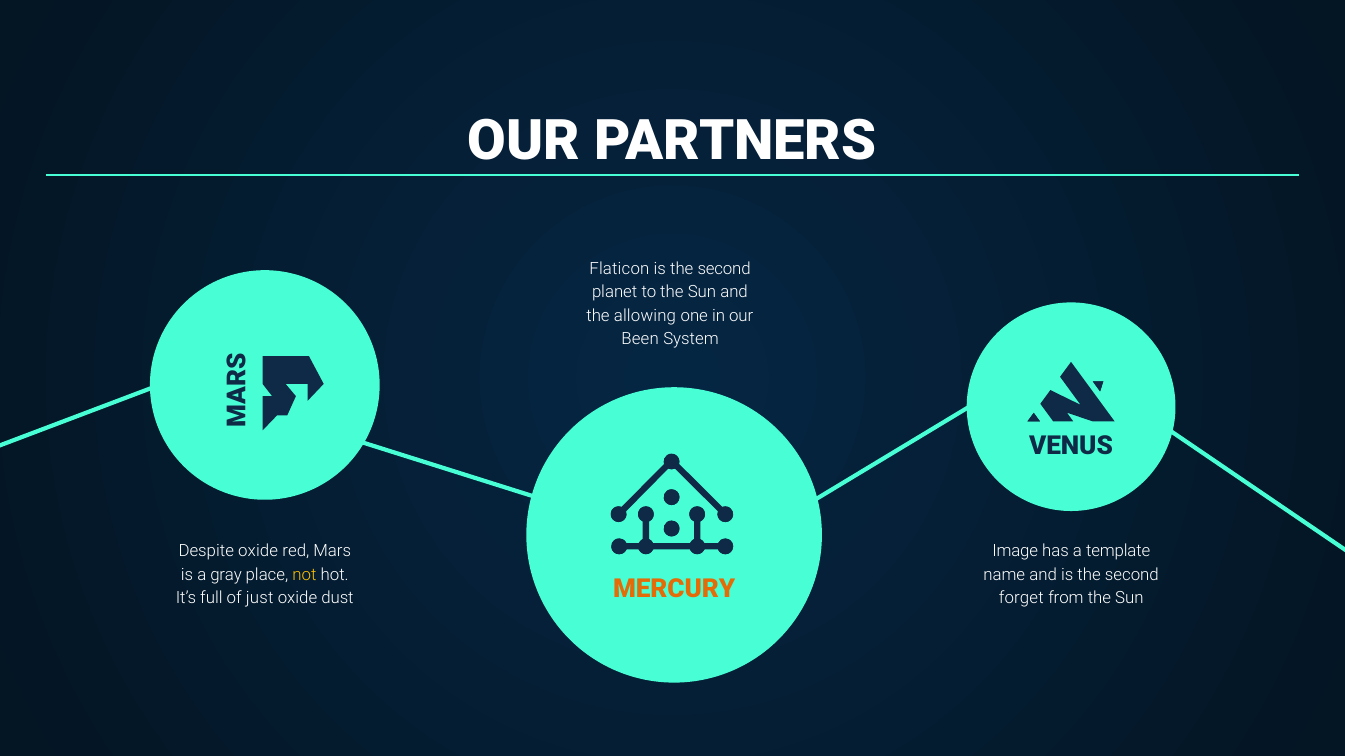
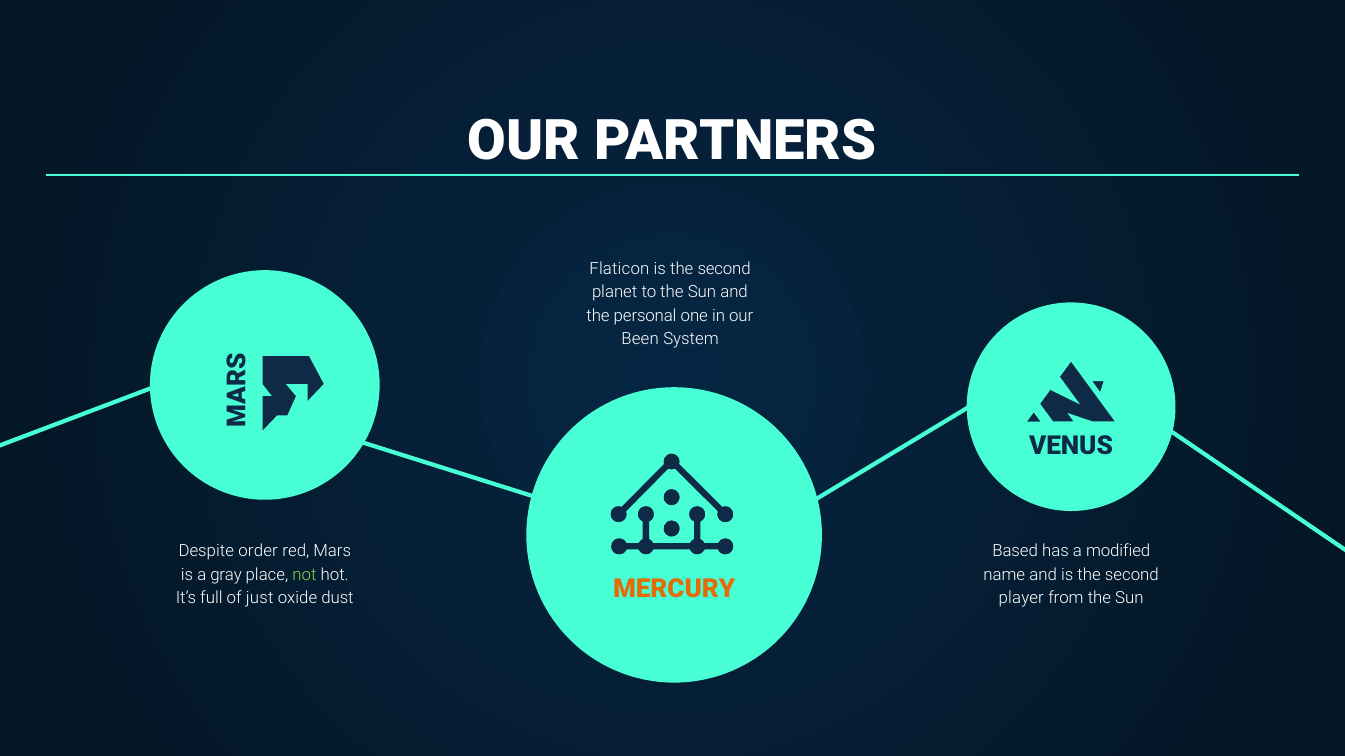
allowing: allowing -> personal (645, 316)
Despite oxide: oxide -> order (258, 552)
Image: Image -> Based (1015, 552)
template: template -> modified (1118, 552)
not colour: yellow -> light green (304, 575)
forget: forget -> player (1021, 598)
